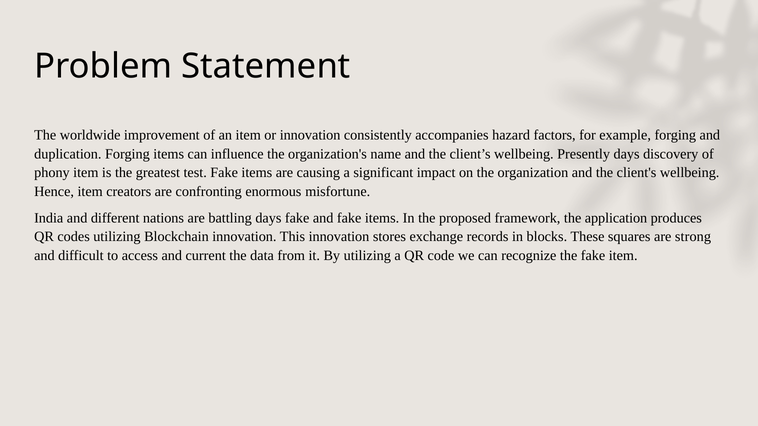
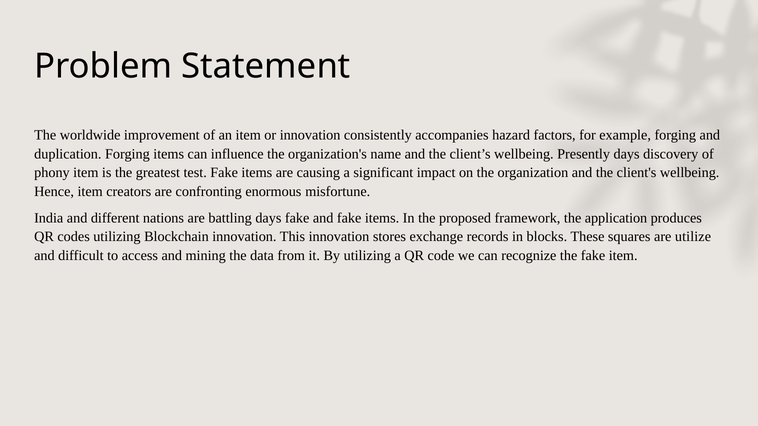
strong: strong -> utilize (693, 237)
current: current -> mining (206, 256)
